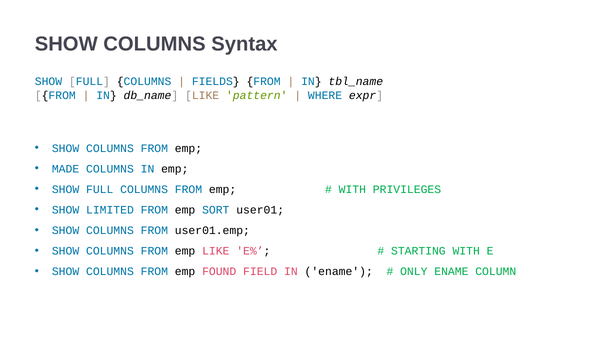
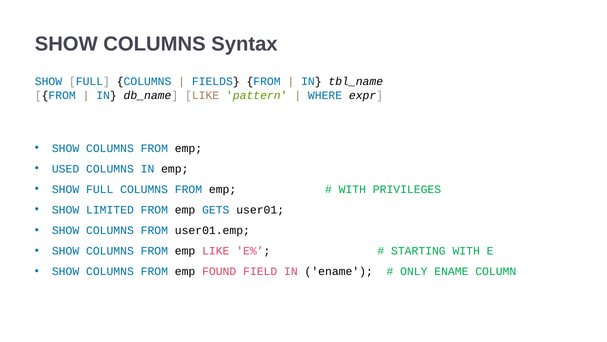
MADE: MADE -> USED (66, 169)
SORT: SORT -> GETS (216, 209)
